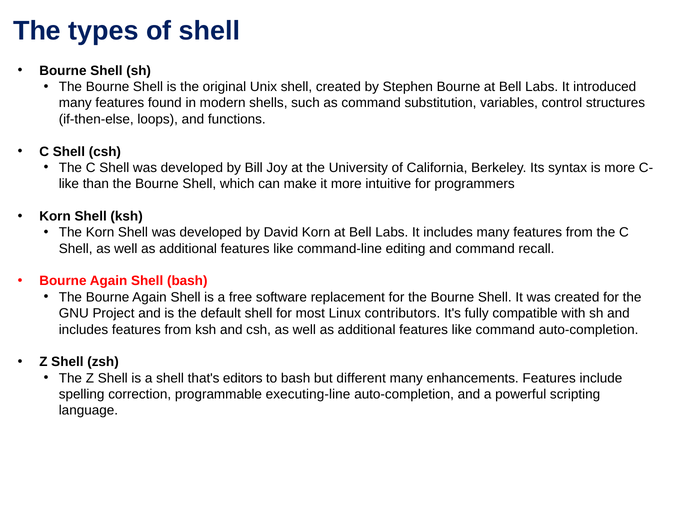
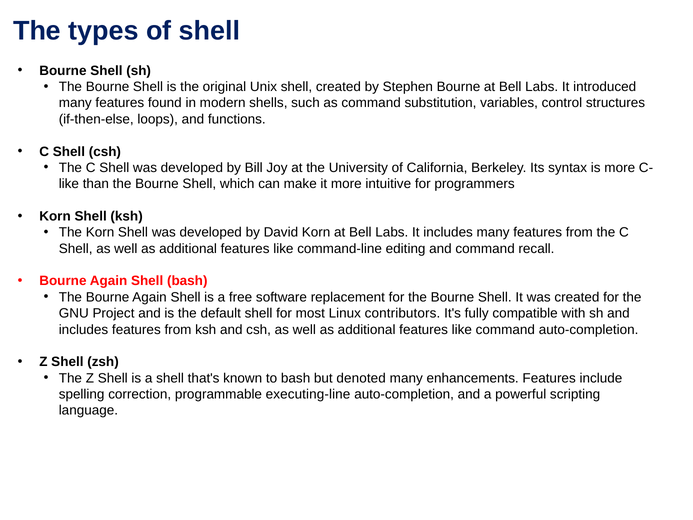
editors: editors -> known (243, 378)
different: different -> denoted (361, 378)
